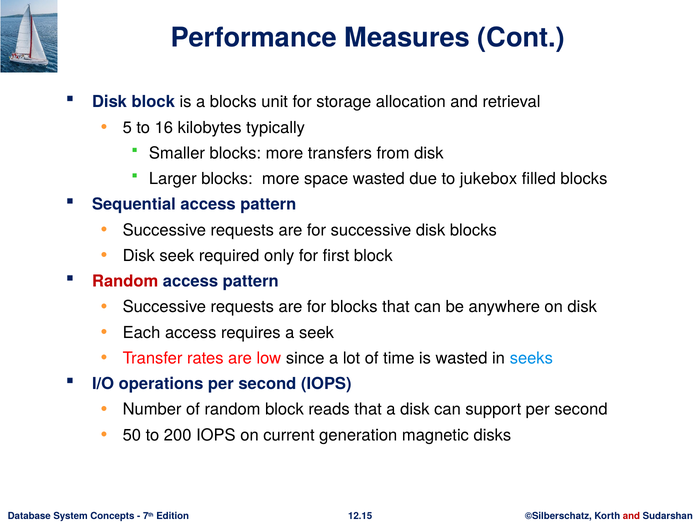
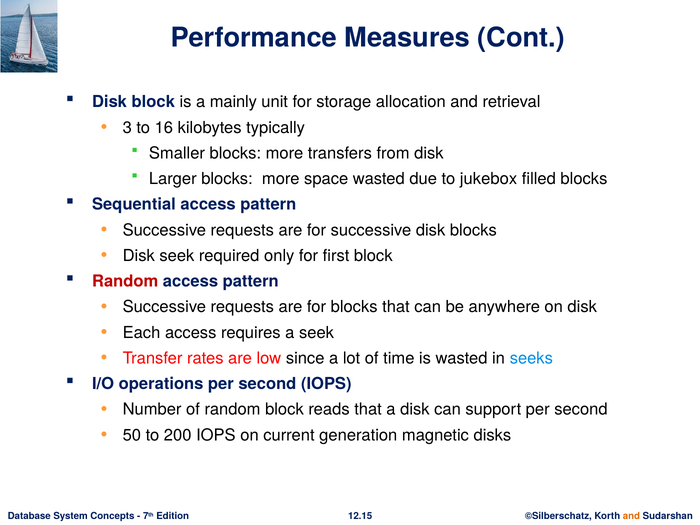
a blocks: blocks -> mainly (233, 102)
5: 5 -> 3 (127, 128)
and colour: red -> orange (631, 516)
